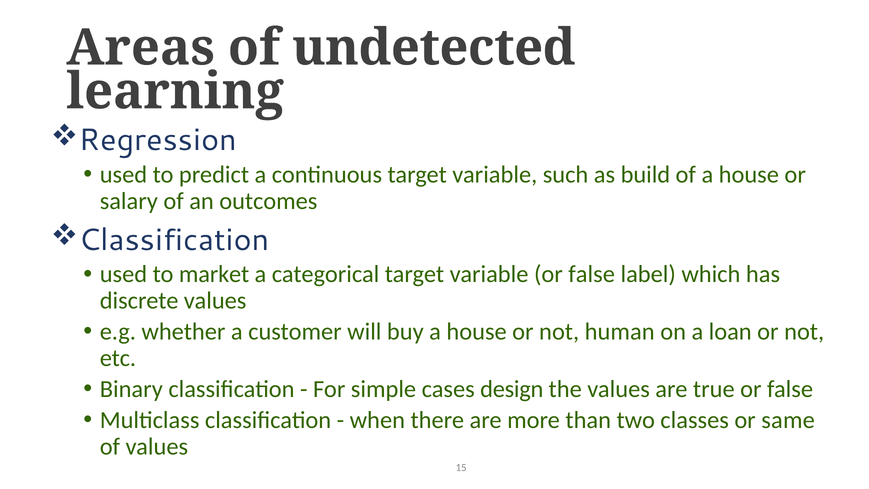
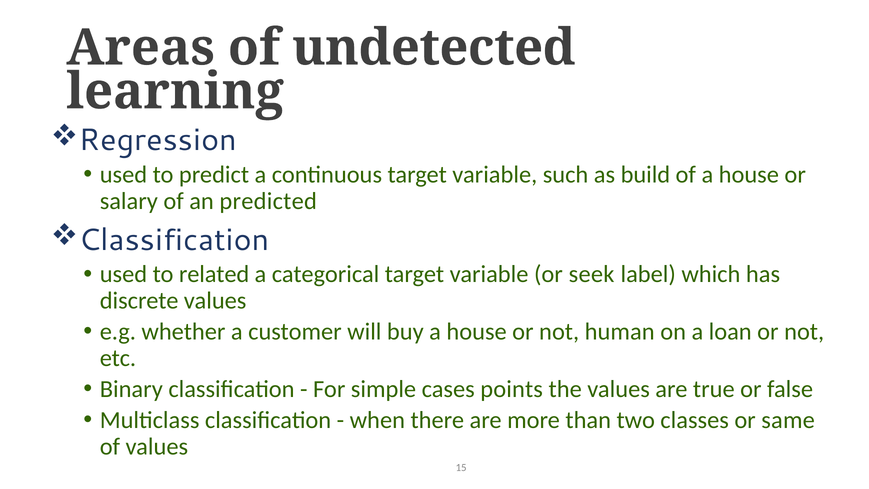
outcomes: outcomes -> predicted (268, 201)
market: market -> related (214, 274)
variable or false: false -> seek (592, 274)
design: design -> points (512, 389)
